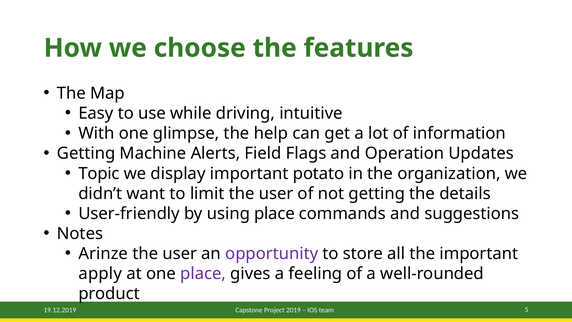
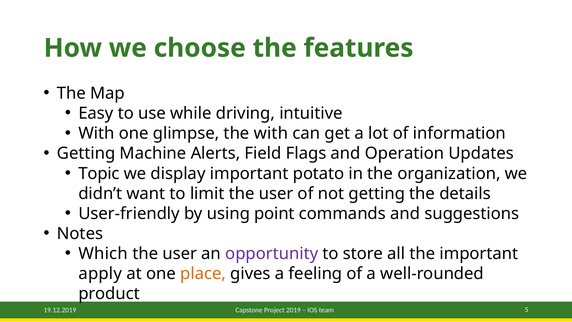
the help: help -> with (271, 133)
using place: place -> point (274, 213)
Arinze: Arinze -> Which (103, 254)
place colour: purple -> orange (203, 274)
